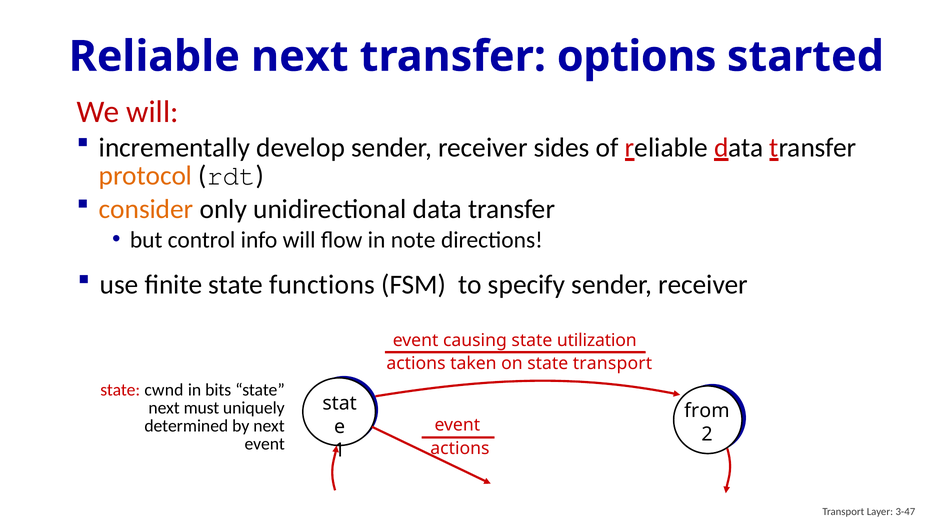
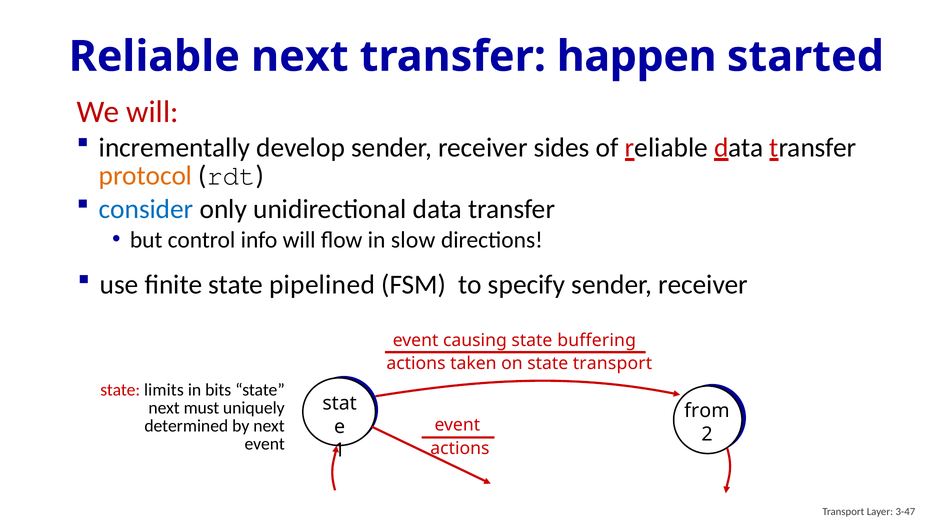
options: options -> happen (637, 57)
consider colour: orange -> blue (146, 209)
note: note -> slow (413, 240)
functions: functions -> pipelined (322, 284)
utilization: utilization -> buffering (597, 340)
cwnd: cwnd -> limits (164, 390)
